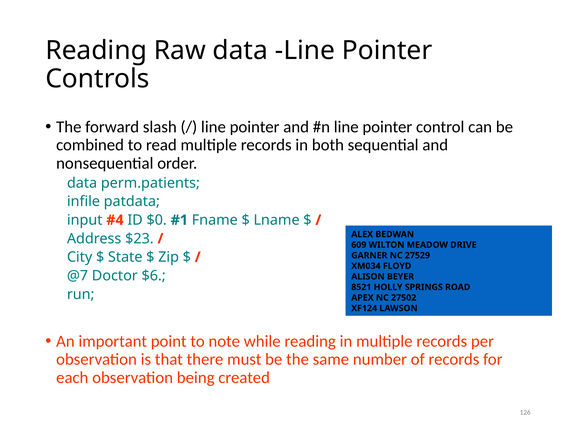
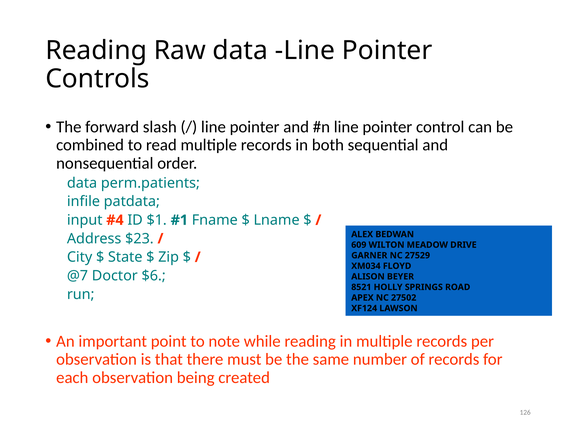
$0: $0 -> $1 (157, 220)
